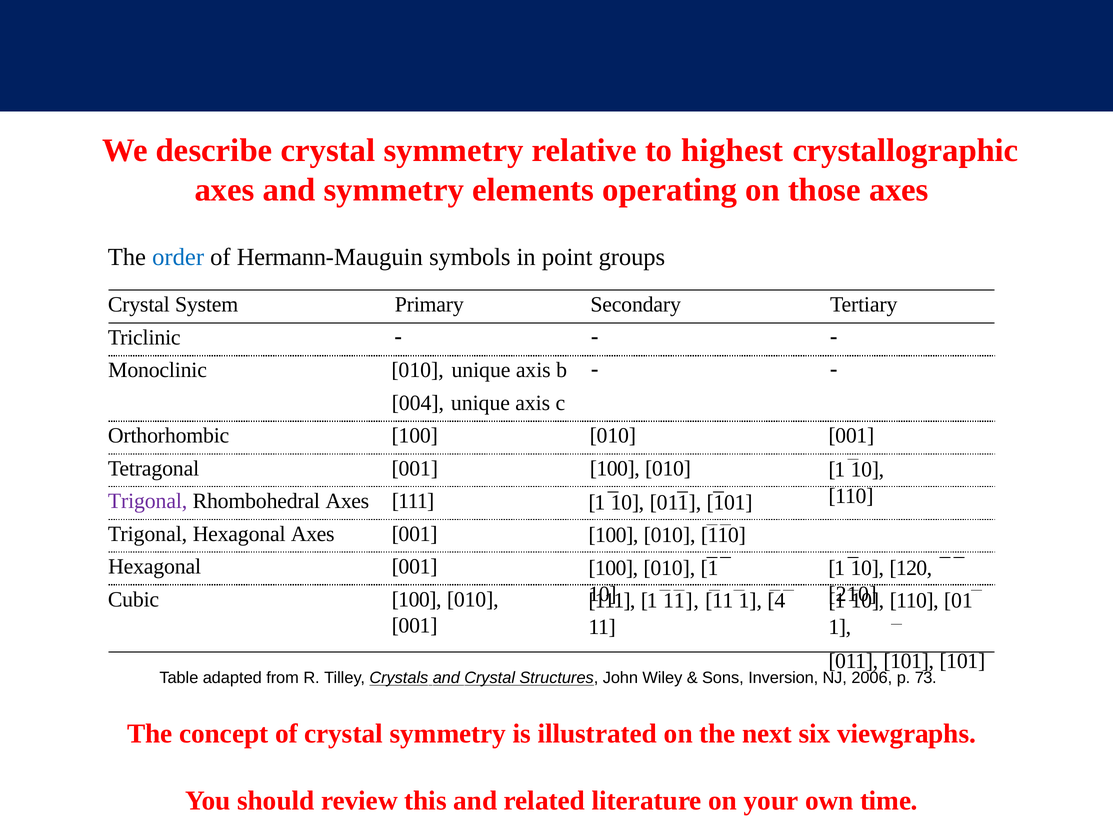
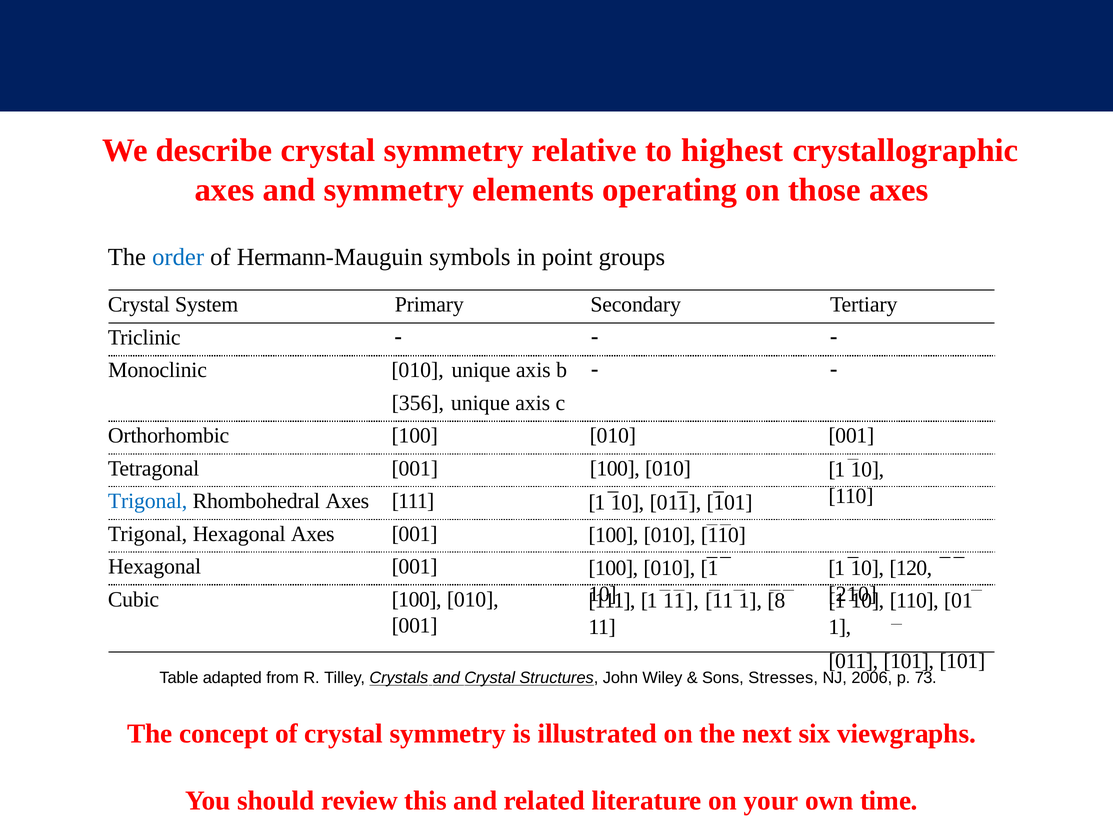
004: 004 -> 356 (418, 403)
Trigonal colour: purple -> blue (148, 501)
4: 4 -> 8 (776, 601)
Inversion: Inversion -> Stresses (783, 678)
